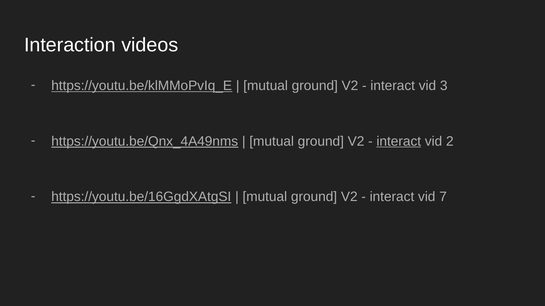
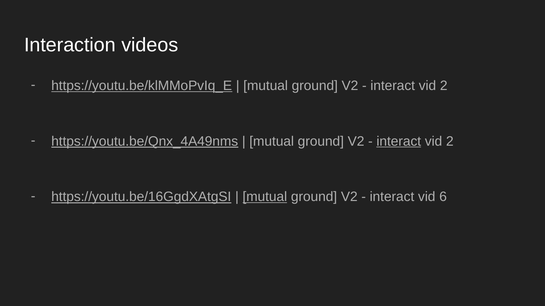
3: 3 -> 2 (444, 86)
mutual underline: none -> present (265, 197)
7: 7 -> 6 (443, 197)
